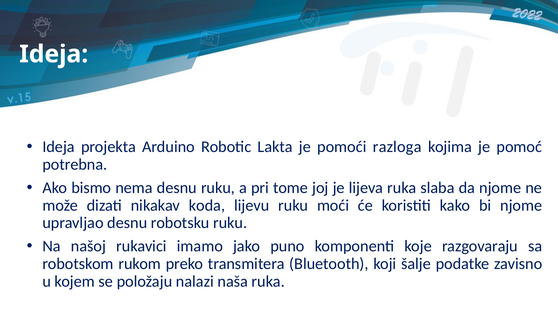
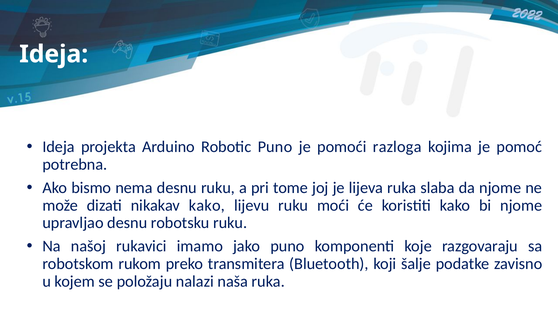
Robotic Lakta: Lakta -> Puno (275, 147)
nikakav koda: koda -> kako (207, 205)
